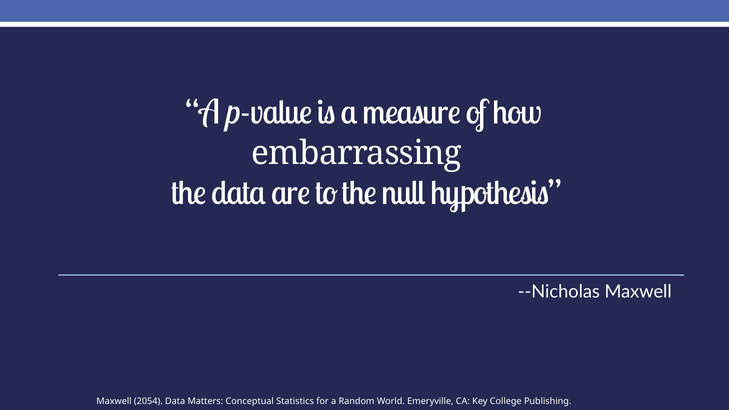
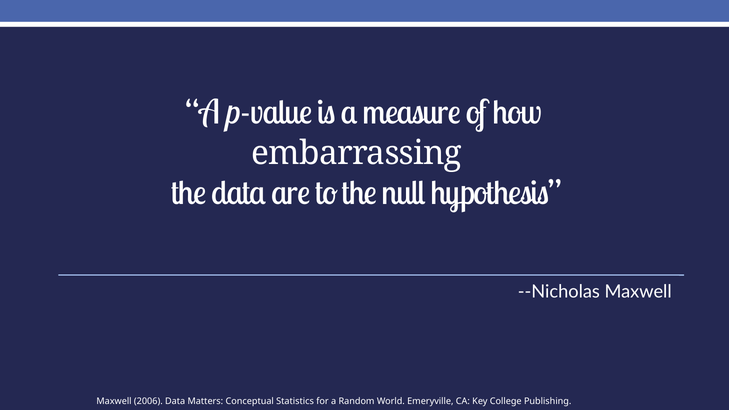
2054: 2054 -> 2006 (148, 401)
